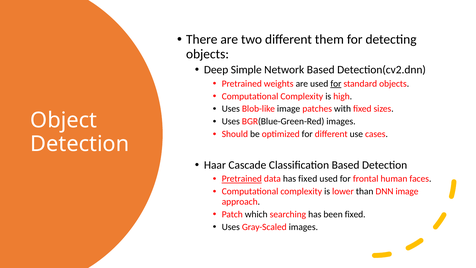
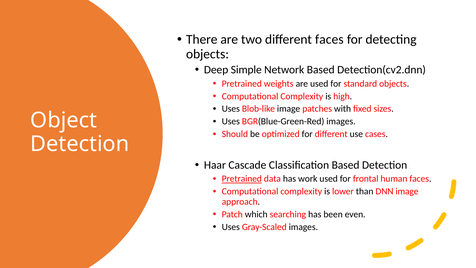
different them: them -> faces (329, 39)
for underline: present -> none (336, 83)
has fixed: fixed -> work (308, 179)
been fixed: fixed -> even (355, 214)
